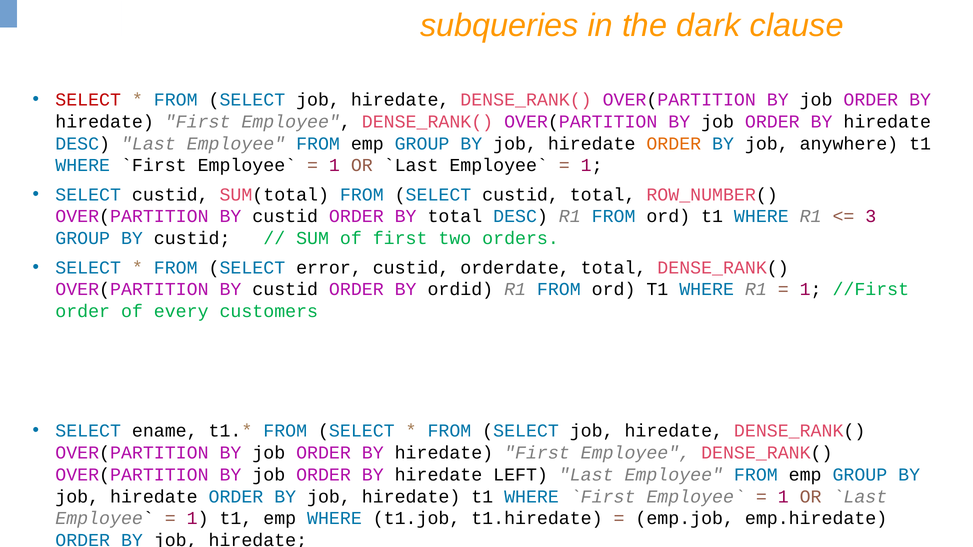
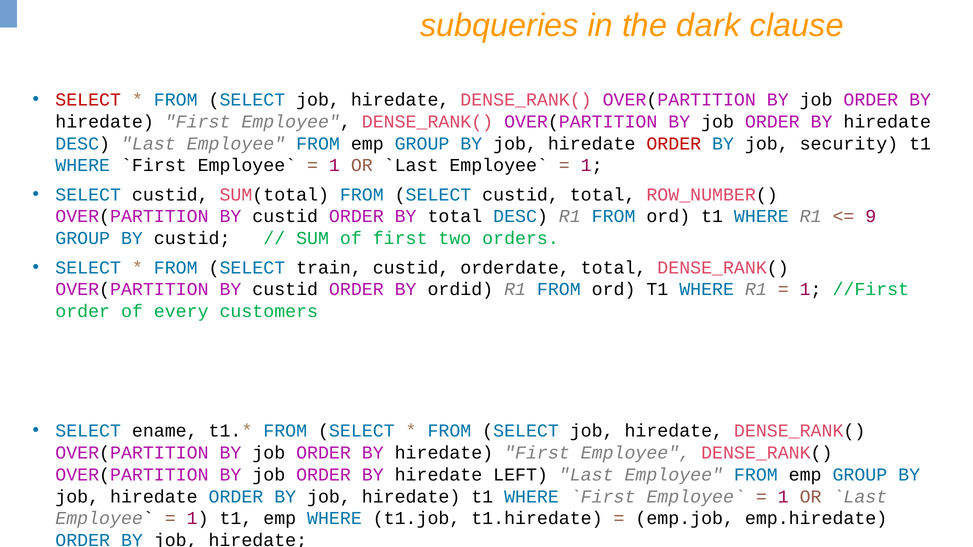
ORDER colour: orange -> red (674, 144)
anywhere: anywhere -> security (849, 144)
3: 3 -> 9 (871, 217)
error: error -> train (329, 268)
